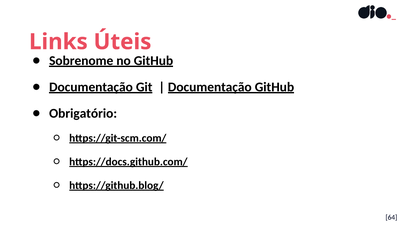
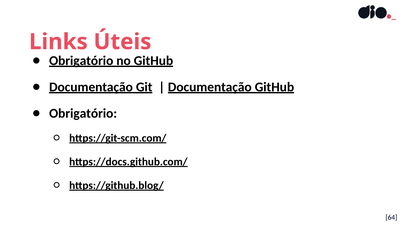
Sobrenome: Sobrenome -> Obrigatório (81, 61)
